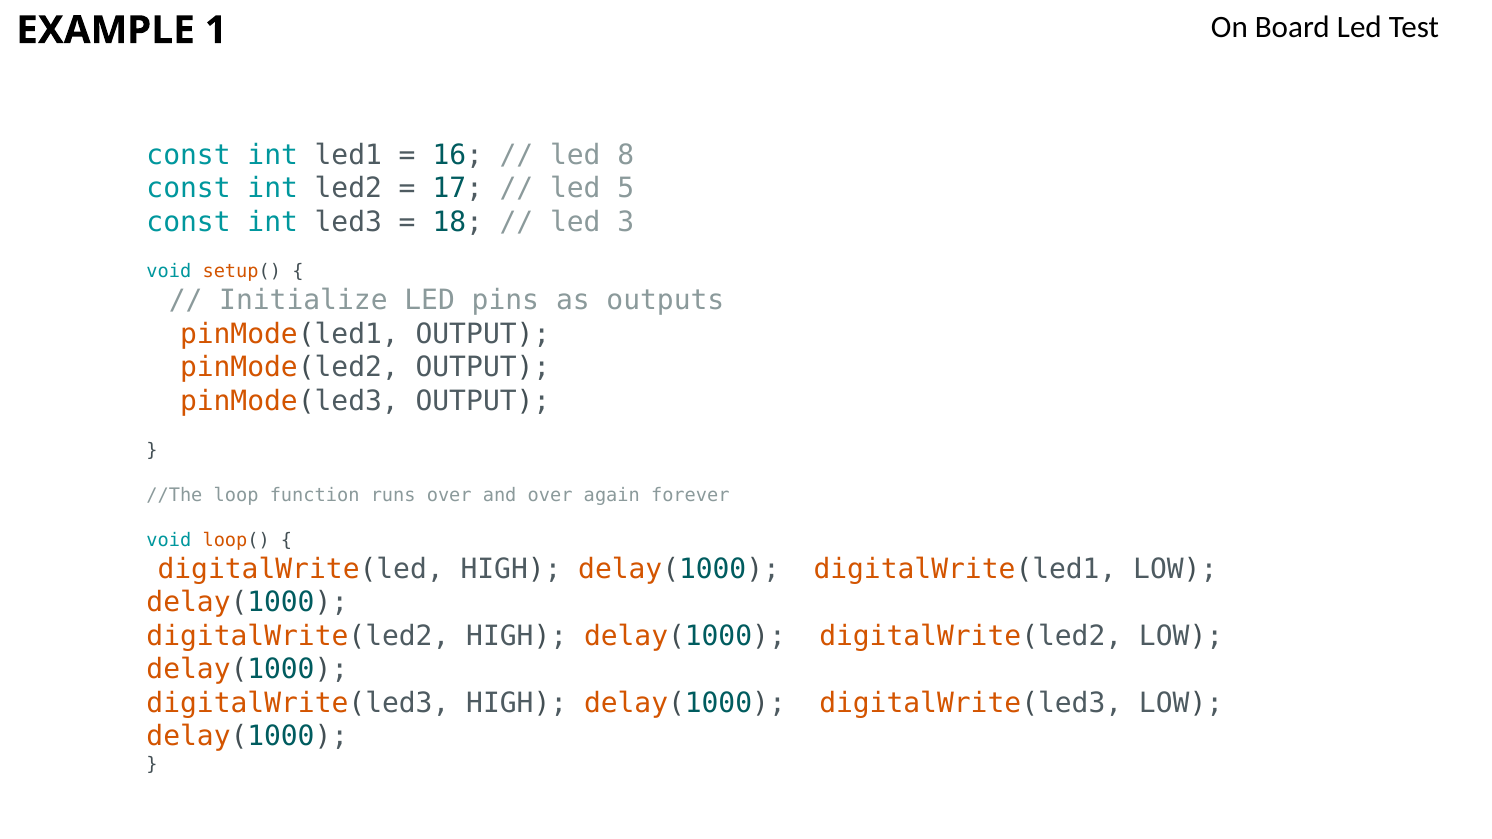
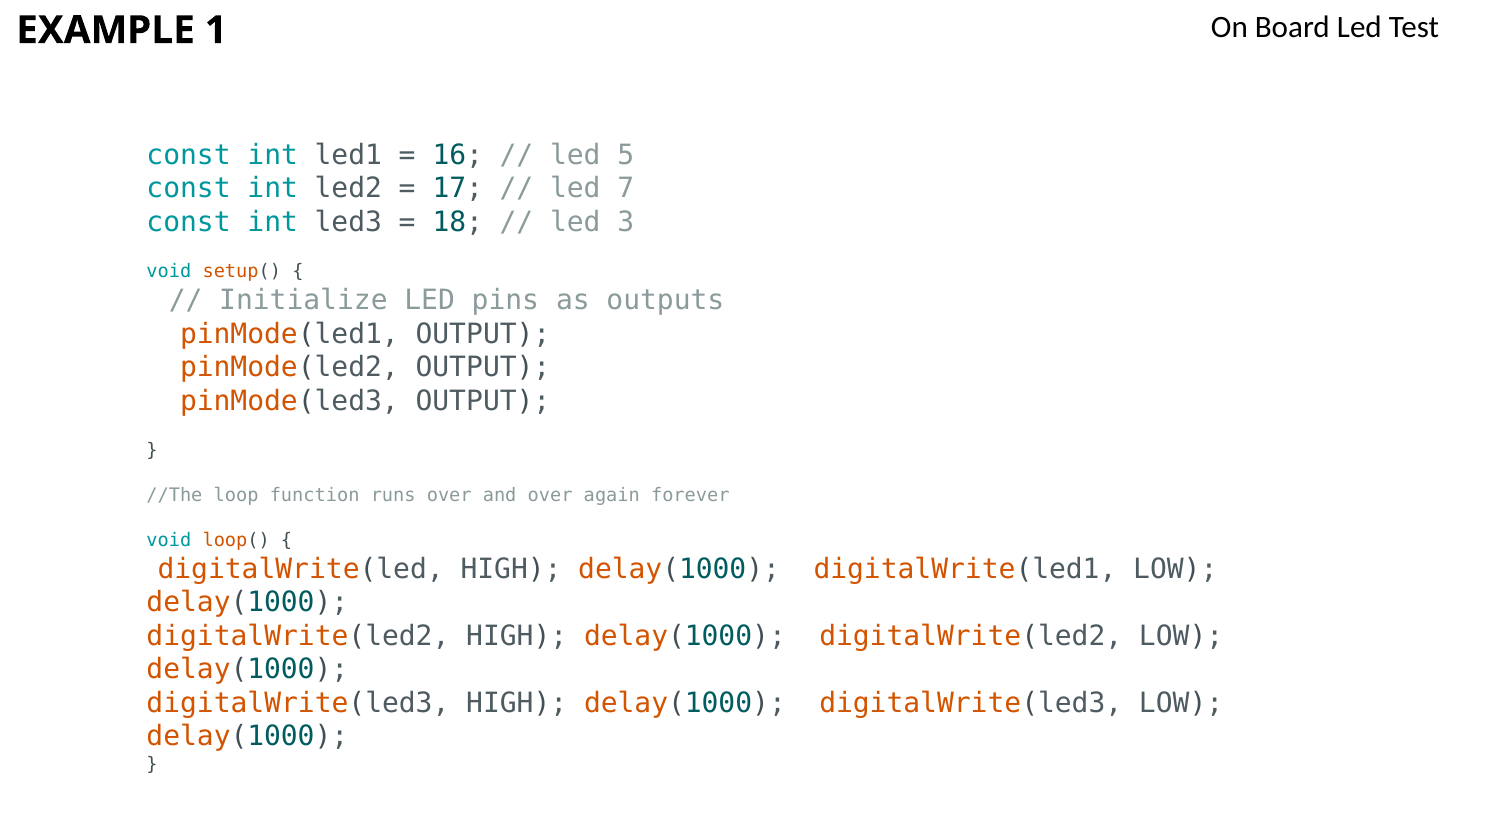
8: 8 -> 5 (626, 155)
5: 5 -> 7 (626, 188)
